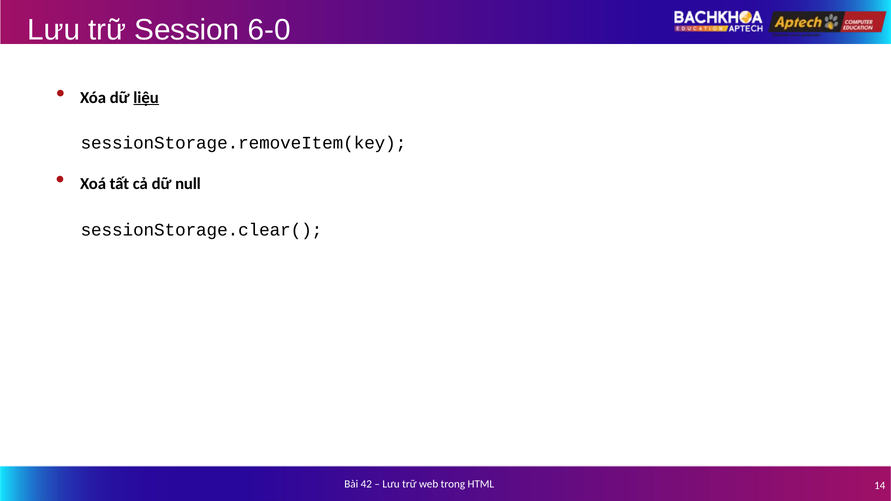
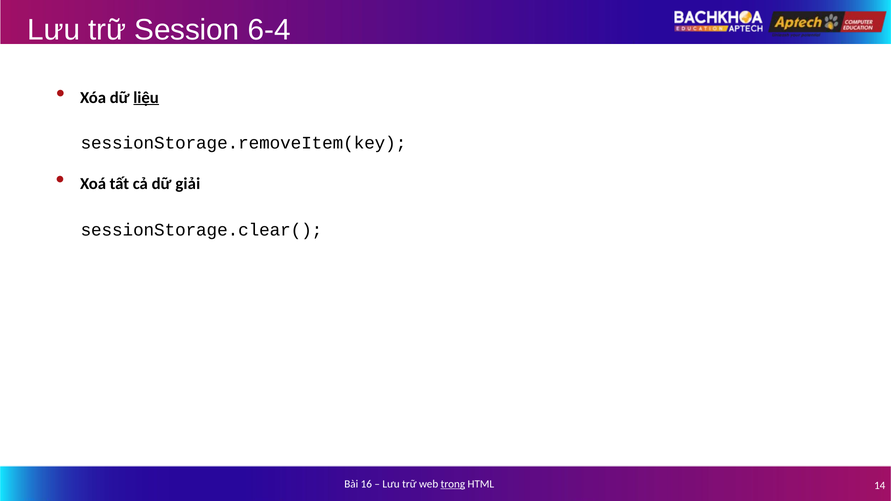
6-0: 6-0 -> 6-4 (269, 30)
null: null -> giải (188, 184)
42: 42 -> 16 (366, 484)
trong underline: none -> present (453, 484)
